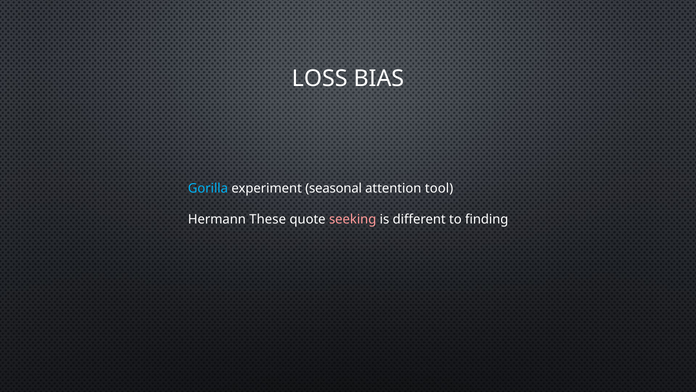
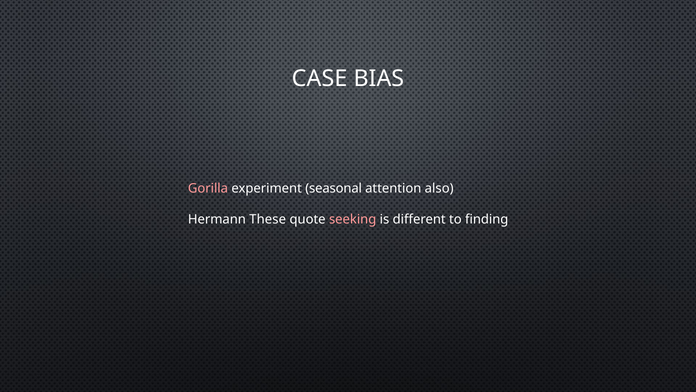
LOSS: LOSS -> CASE (320, 78)
Gorilla colour: light blue -> pink (208, 188)
tool: tool -> also (439, 188)
